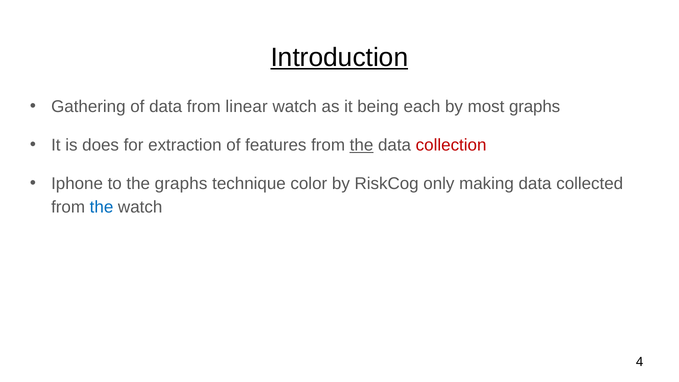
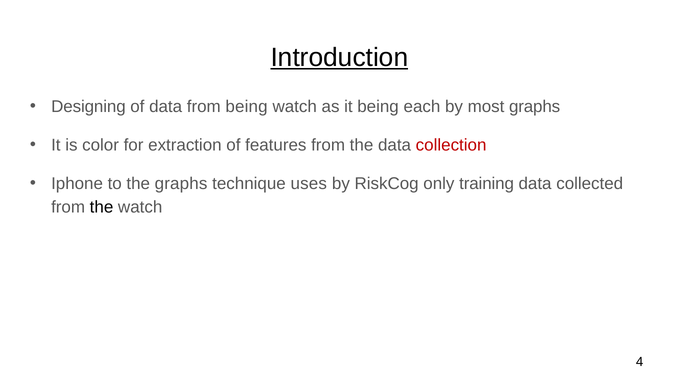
Gathering: Gathering -> Designing (88, 107)
from linear: linear -> being (247, 107)
does: does -> color (101, 145)
the underline: present -> none (362, 145)
color: color -> uses (309, 184)
making: making -> training (487, 184)
the colour: blue -> black (102, 207)
